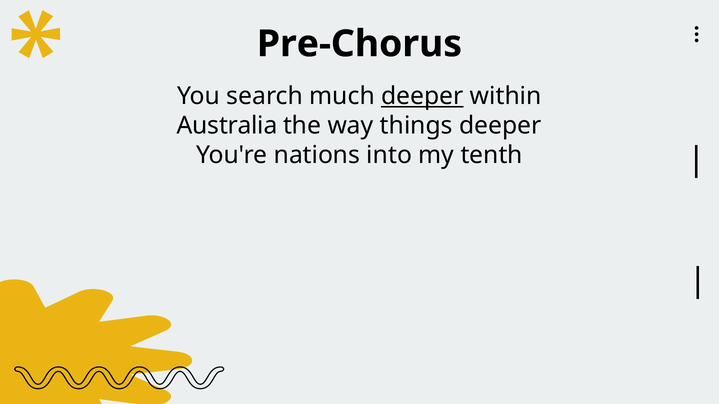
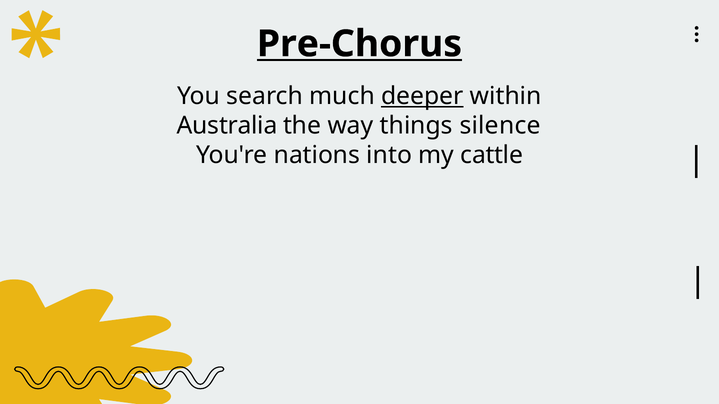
Pre-Chorus underline: none -> present (359, 44)
things deeper: deeper -> silence (500, 126)
tenth: tenth -> cattle (492, 155)
